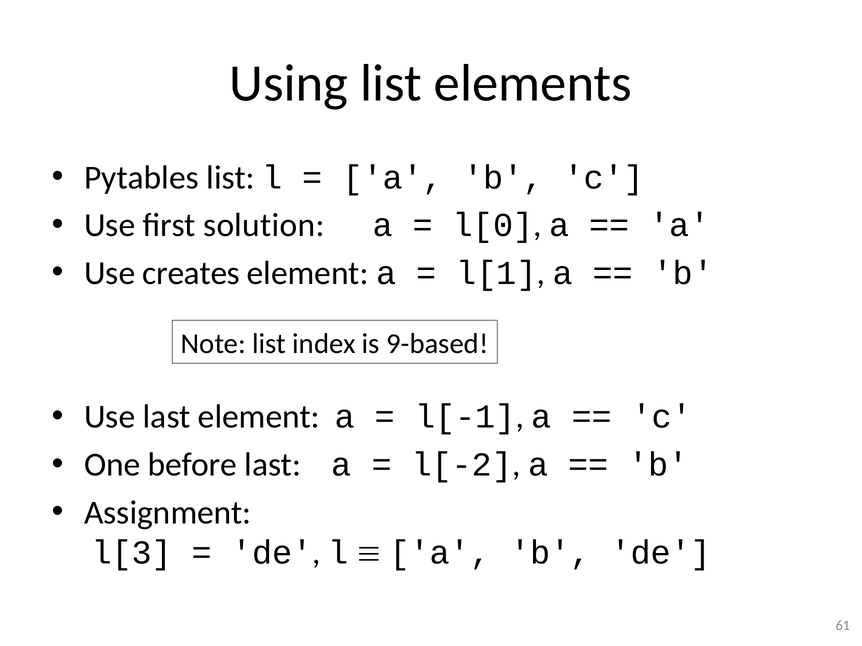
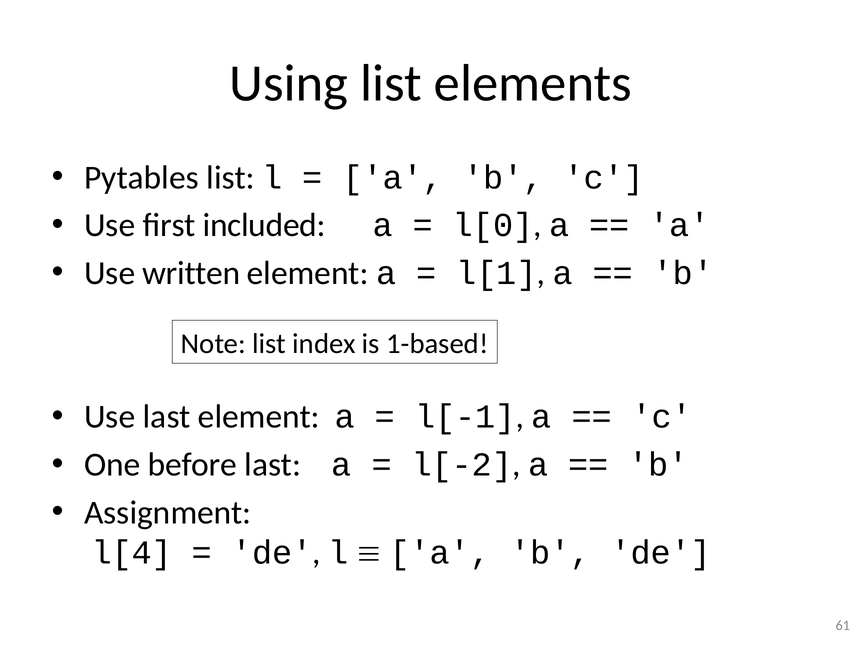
solution: solution -> included (264, 226)
creates: creates -> written (191, 273)
9-based: 9-based -> 1-based (437, 344)
l[3: l[3 -> l[4 (132, 553)
